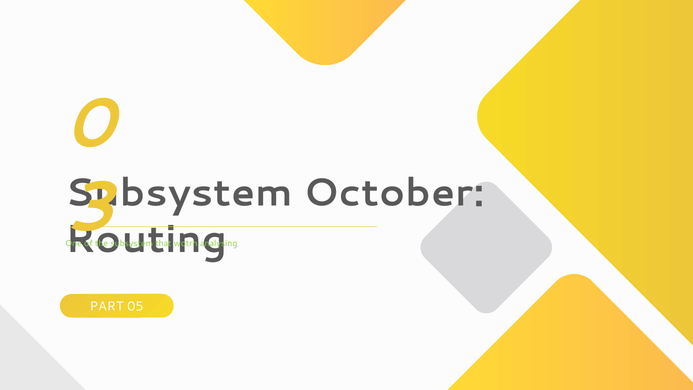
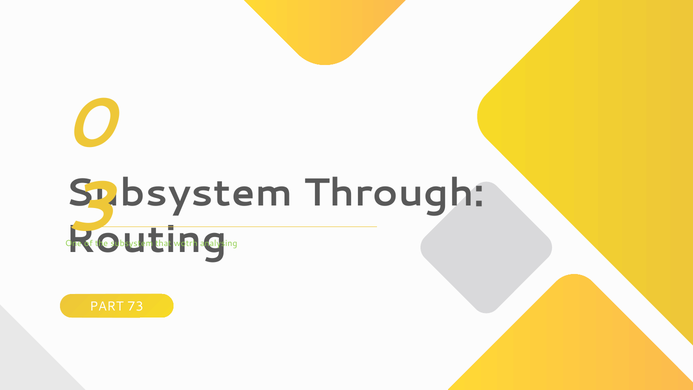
October: October -> Through (394, 193)
05: 05 -> 73 (135, 306)
